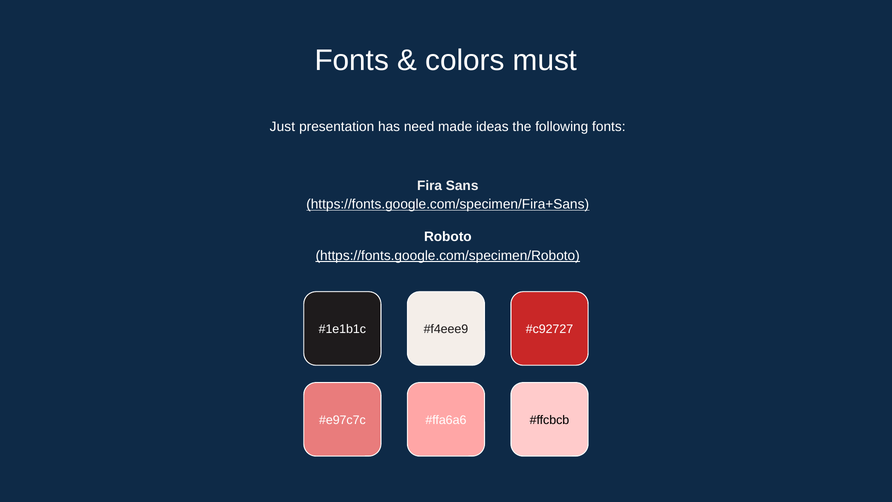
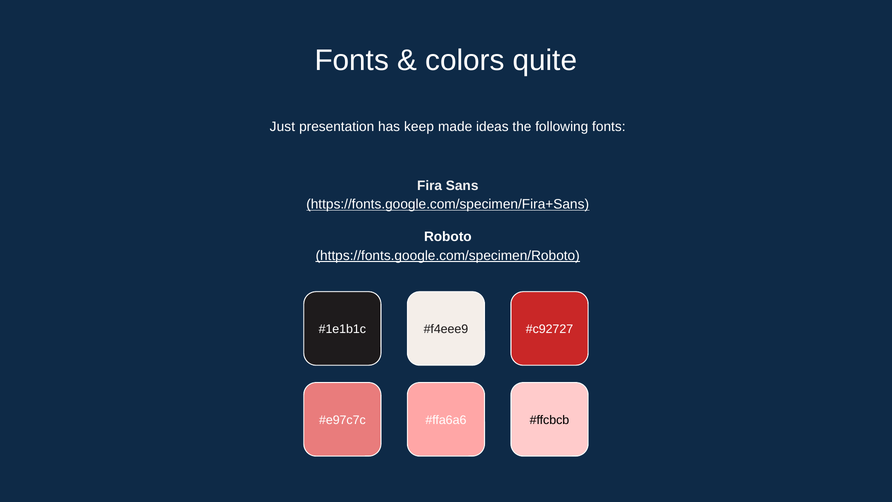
must: must -> quite (545, 60)
need: need -> keep (419, 127)
